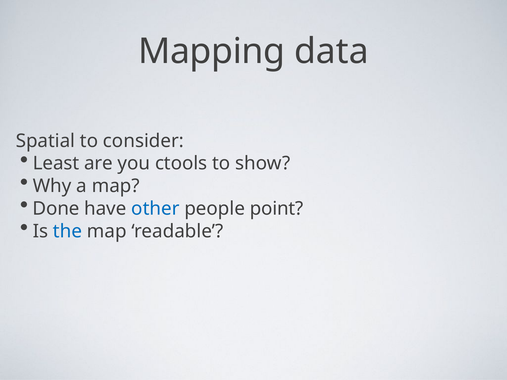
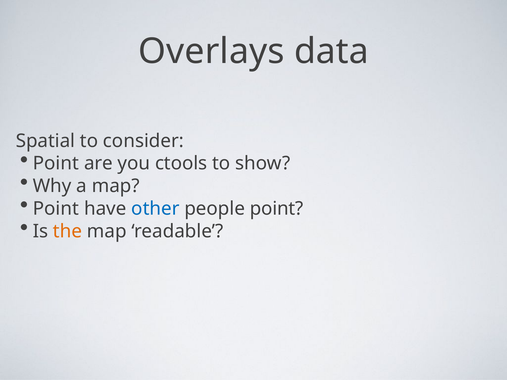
Mapping: Mapping -> Overlays (211, 51)
Least: Least -> Point (56, 164)
Done: Done -> Point (56, 209)
the colour: blue -> orange (67, 231)
